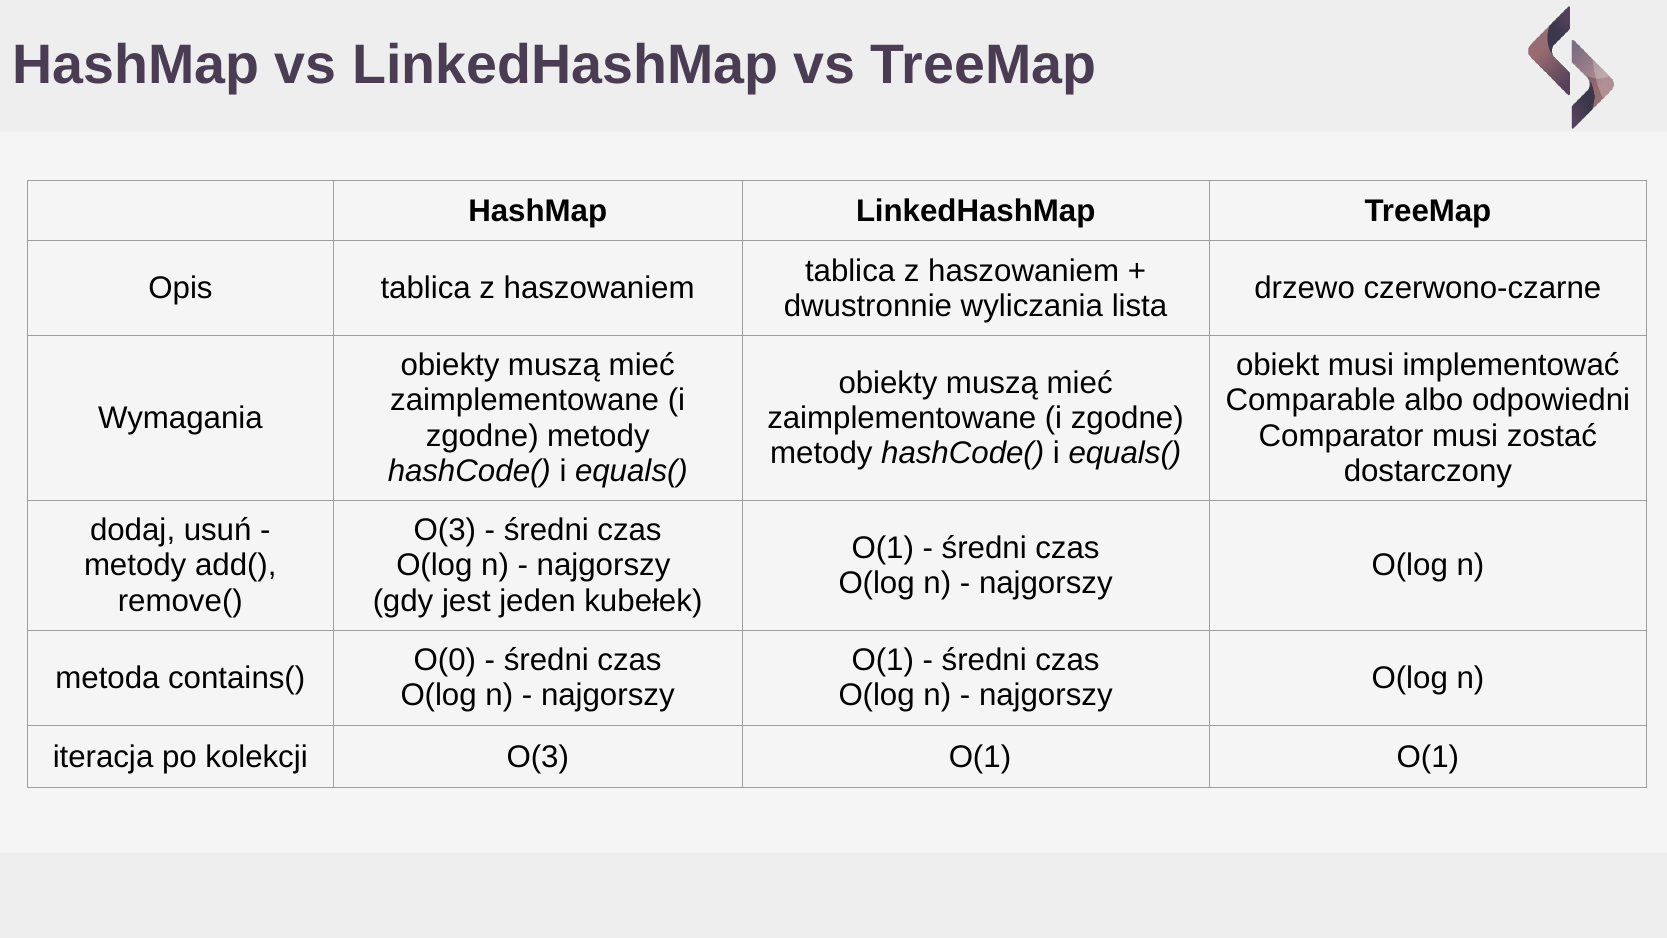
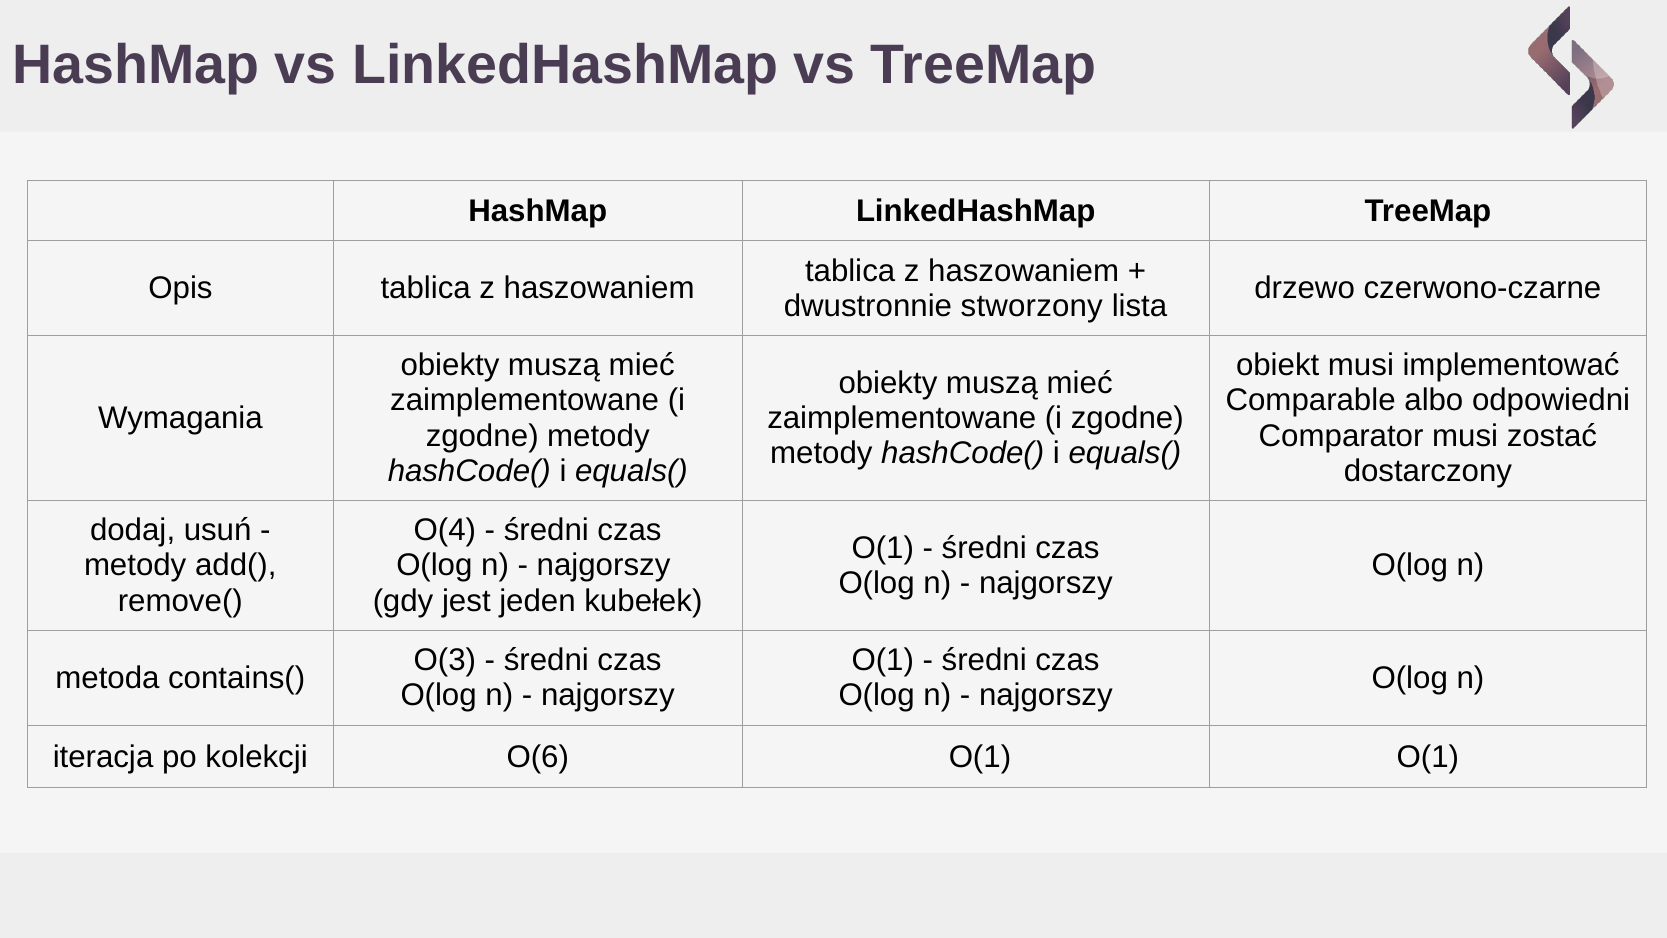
wyliczania: wyliczania -> stworzony (1032, 306)
O(3: O(3 -> O(4 (445, 530)
O(0: O(0 -> O(3 (445, 660)
kolekcji O(3: O(3 -> O(6 (538, 757)
